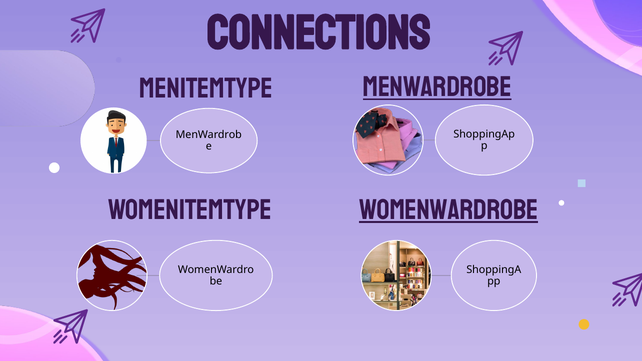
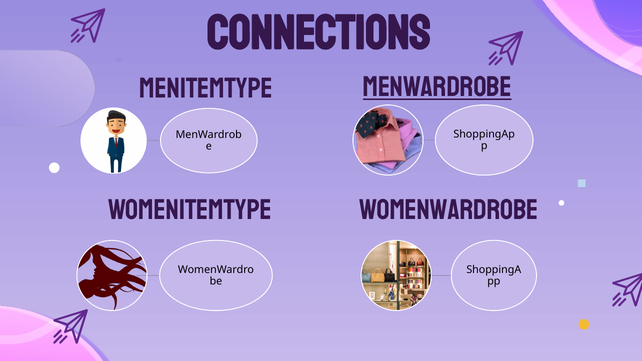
womenwardrobe underline: present -> none (449, 210)
